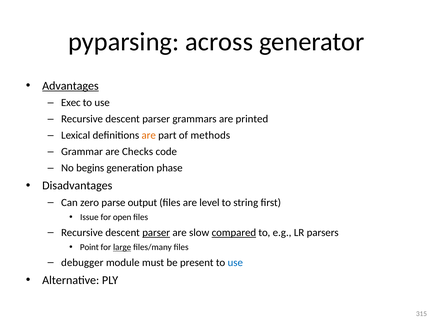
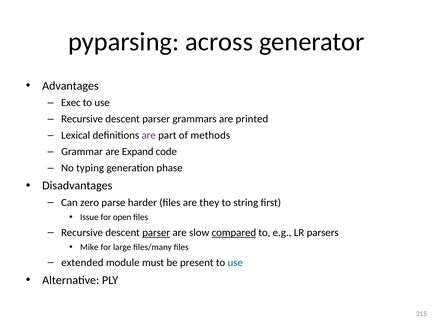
Advantages underline: present -> none (70, 86)
are colour: orange -> purple (149, 136)
Checks: Checks -> Expand (138, 152)
begins: begins -> typing (90, 168)
output: output -> harder (142, 203)
level: level -> they (209, 203)
Point: Point -> Mike (89, 248)
large underline: present -> none (122, 248)
debugger: debugger -> extended (82, 263)
